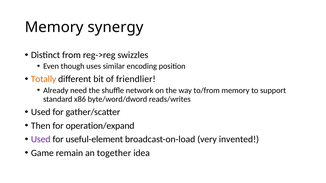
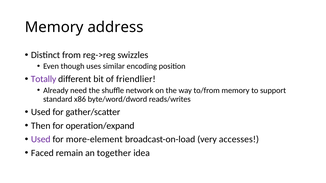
synergy: synergy -> address (116, 27)
Totally colour: orange -> purple (44, 79)
useful-element: useful-element -> more-element (94, 140)
invented: invented -> accesses (239, 140)
Game: Game -> Faced (42, 153)
